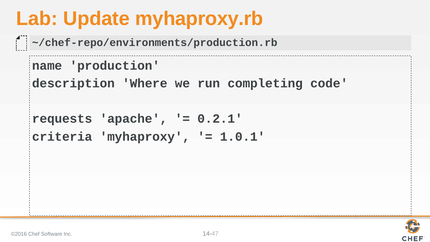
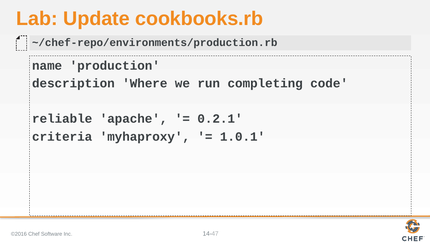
myhaproxy.rb: myhaproxy.rb -> cookbooks.rb (199, 19)
requests: requests -> reliable (62, 119)
